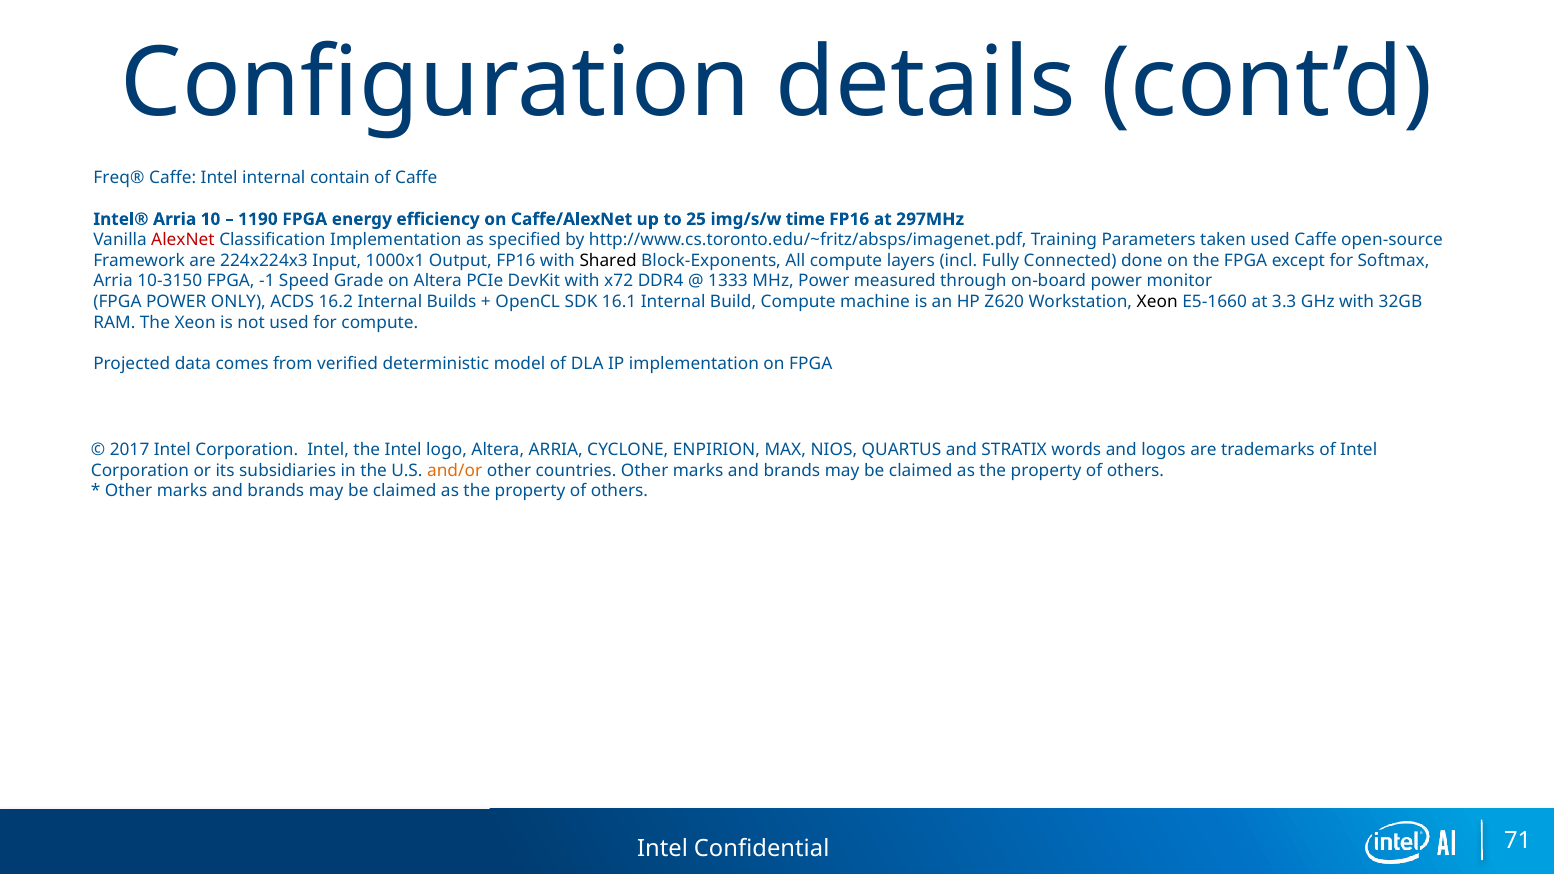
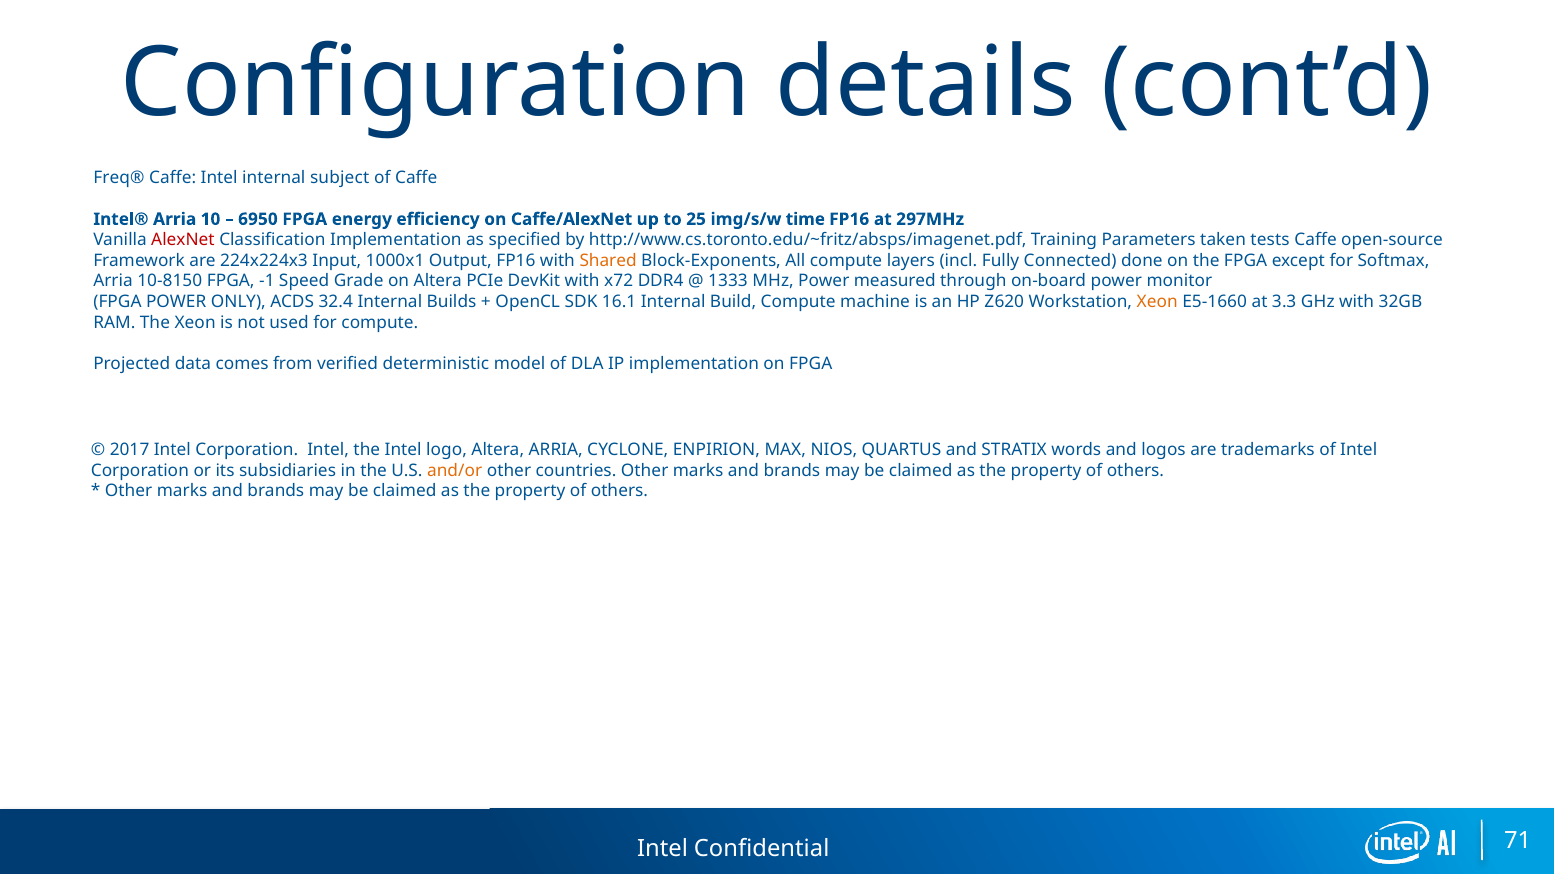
contain: contain -> subject (340, 178)
1190: 1190 -> 6950 (258, 219)
taken used: used -> tests (1270, 240)
Shared colour: black -> orange (608, 261)
10-3150: 10-3150 -> 10-8150 (170, 281)
16.2: 16.2 -> 32.4 (336, 302)
Xeon colour: black -> orange (1157, 302)
